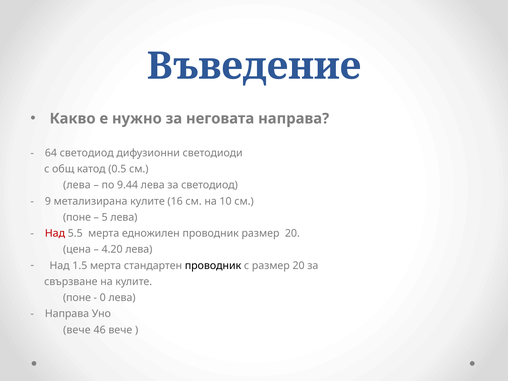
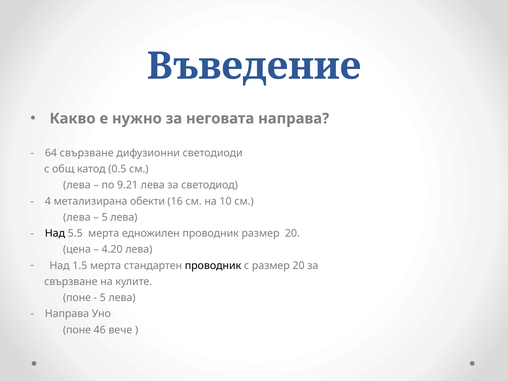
64 светодиод: светодиод -> свързване (87, 153)
9.44: 9.44 -> 9.21 (128, 185)
9: 9 -> 4 (48, 201)
метализирана кулите: кулите -> обекти (148, 201)
поне: поне -> лева (77, 217)
Над colour: red -> black (55, 233)
0: 0 -> 5 (103, 298)
вече: вече -> поне (77, 330)
